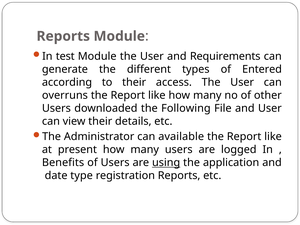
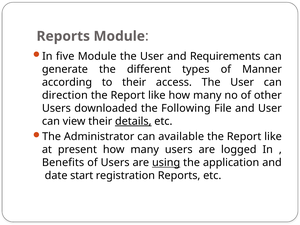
test: test -> five (65, 56)
Entered: Entered -> Manner (262, 69)
overruns: overruns -> direction (65, 95)
details underline: none -> present (133, 121)
type: type -> start (82, 176)
